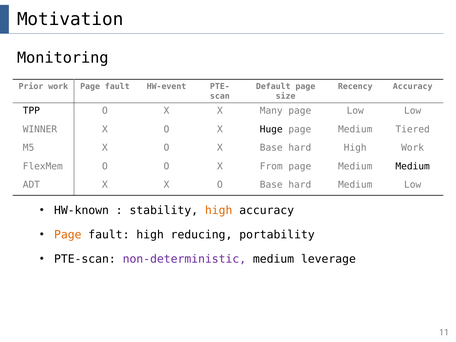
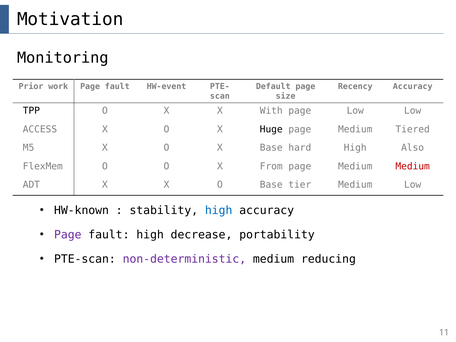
Many: Many -> With (271, 111)
WINNER: WINNER -> ACCESS (40, 129)
High Work: Work -> Also (413, 148)
Medium colour: black -> red (413, 166)
O Base hard: hard -> tier (300, 185)
high colour: orange -> blue (219, 210)
Page colour: orange -> purple (68, 235)
reducing: reducing -> decrease (202, 235)
leverage: leverage -> reducing (328, 259)
